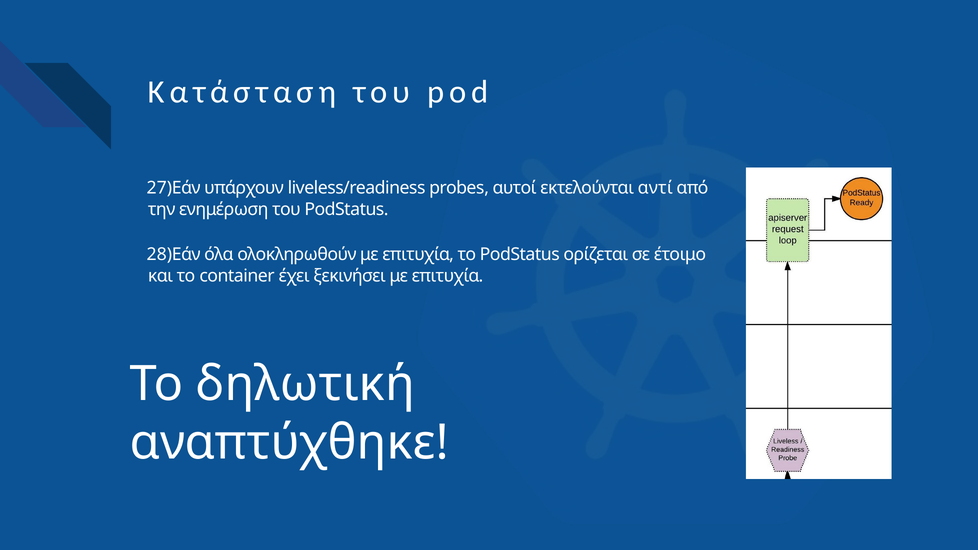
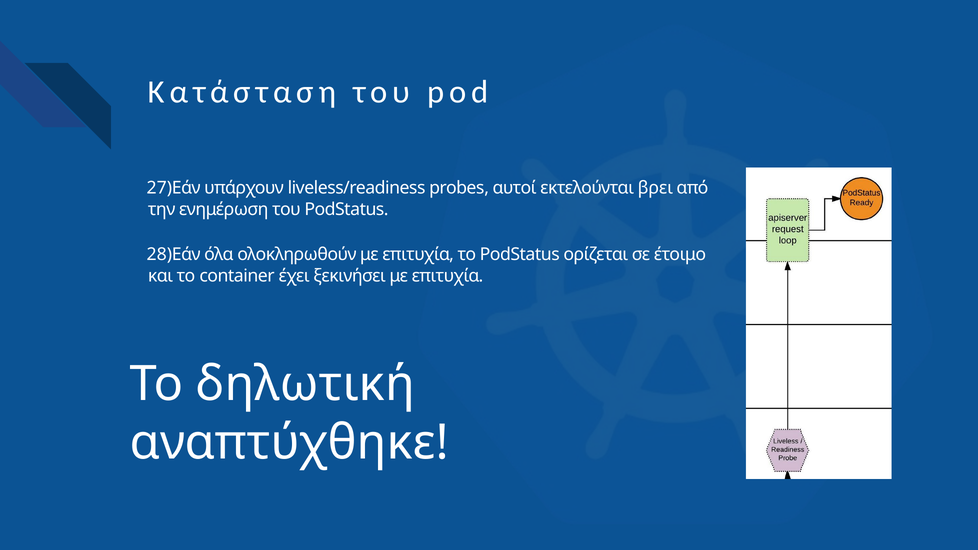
αντί: αντί -> βρει (655, 188)
